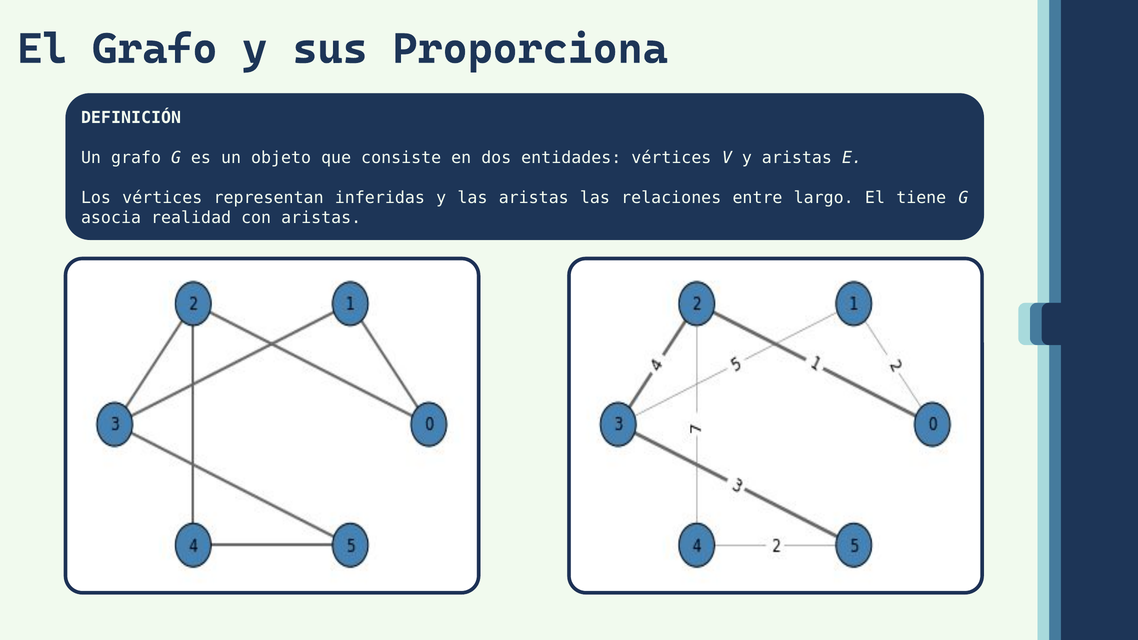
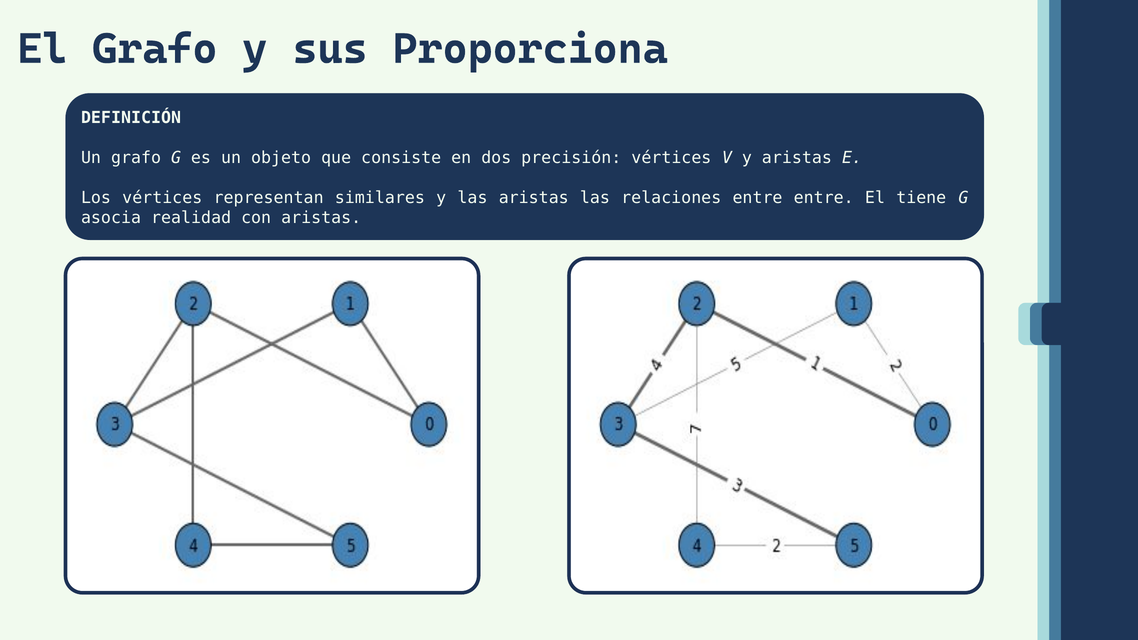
entidades: entidades -> precisión (571, 158)
inferidas: inferidas -> similares (380, 198)
entre largo: largo -> entre (824, 198)
